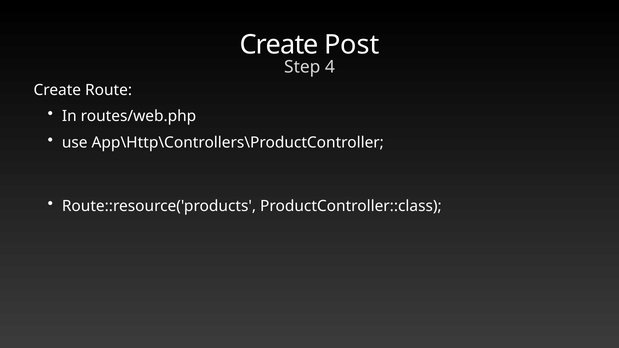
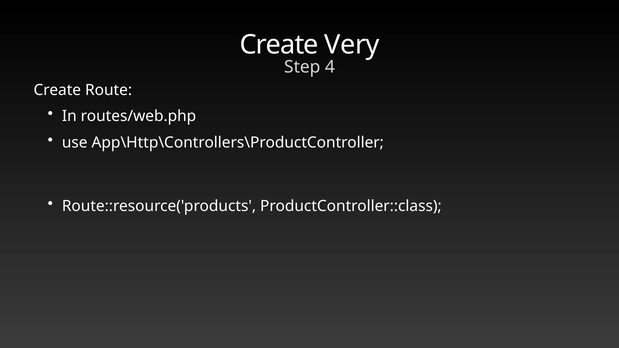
Post: Post -> Very (352, 45)
